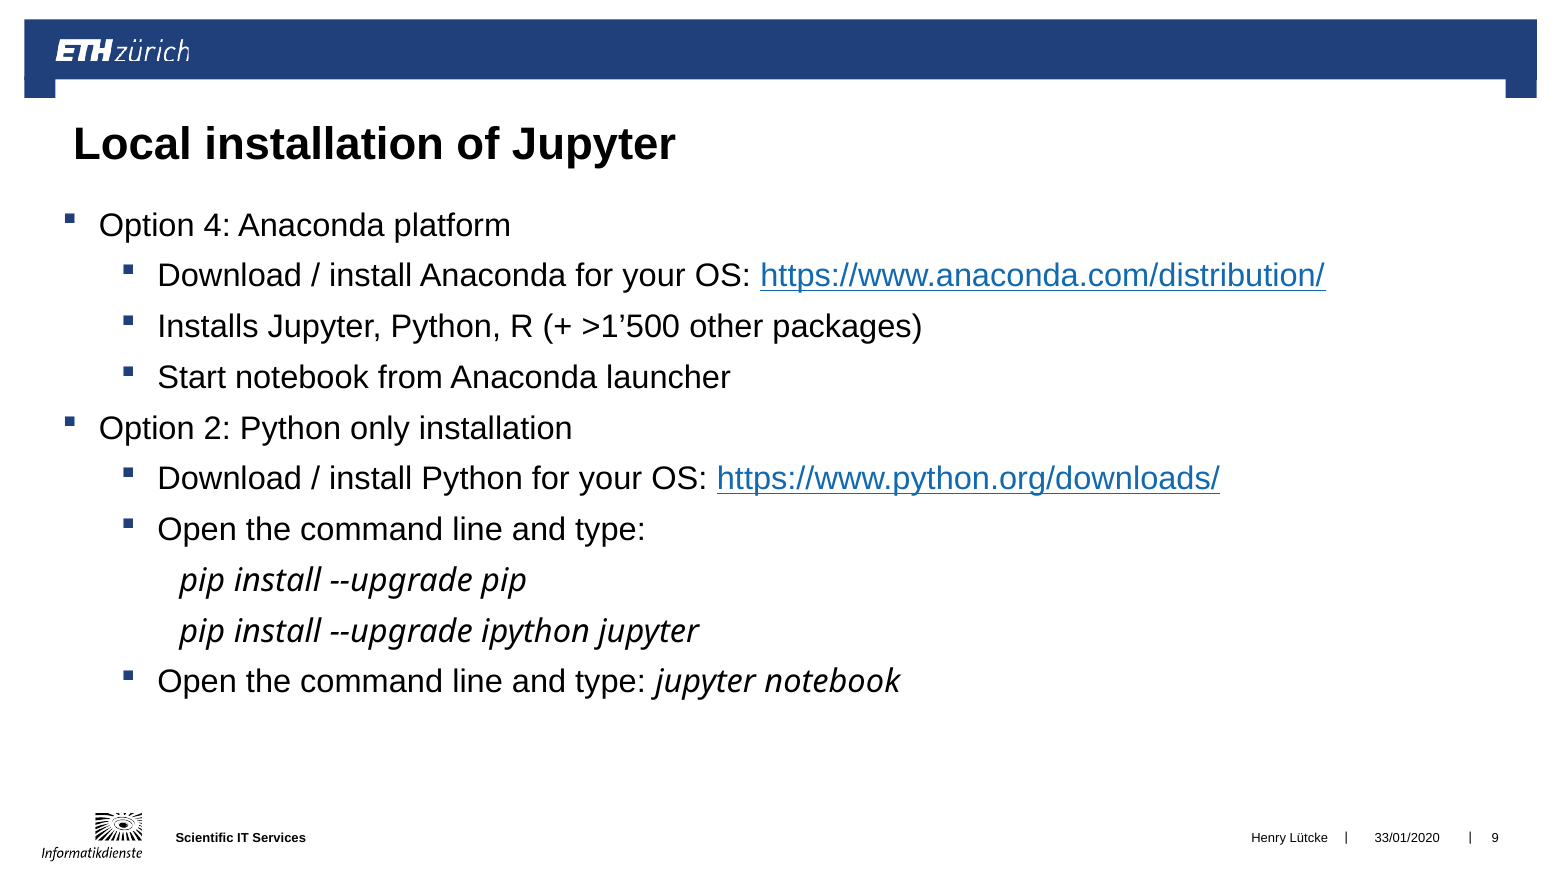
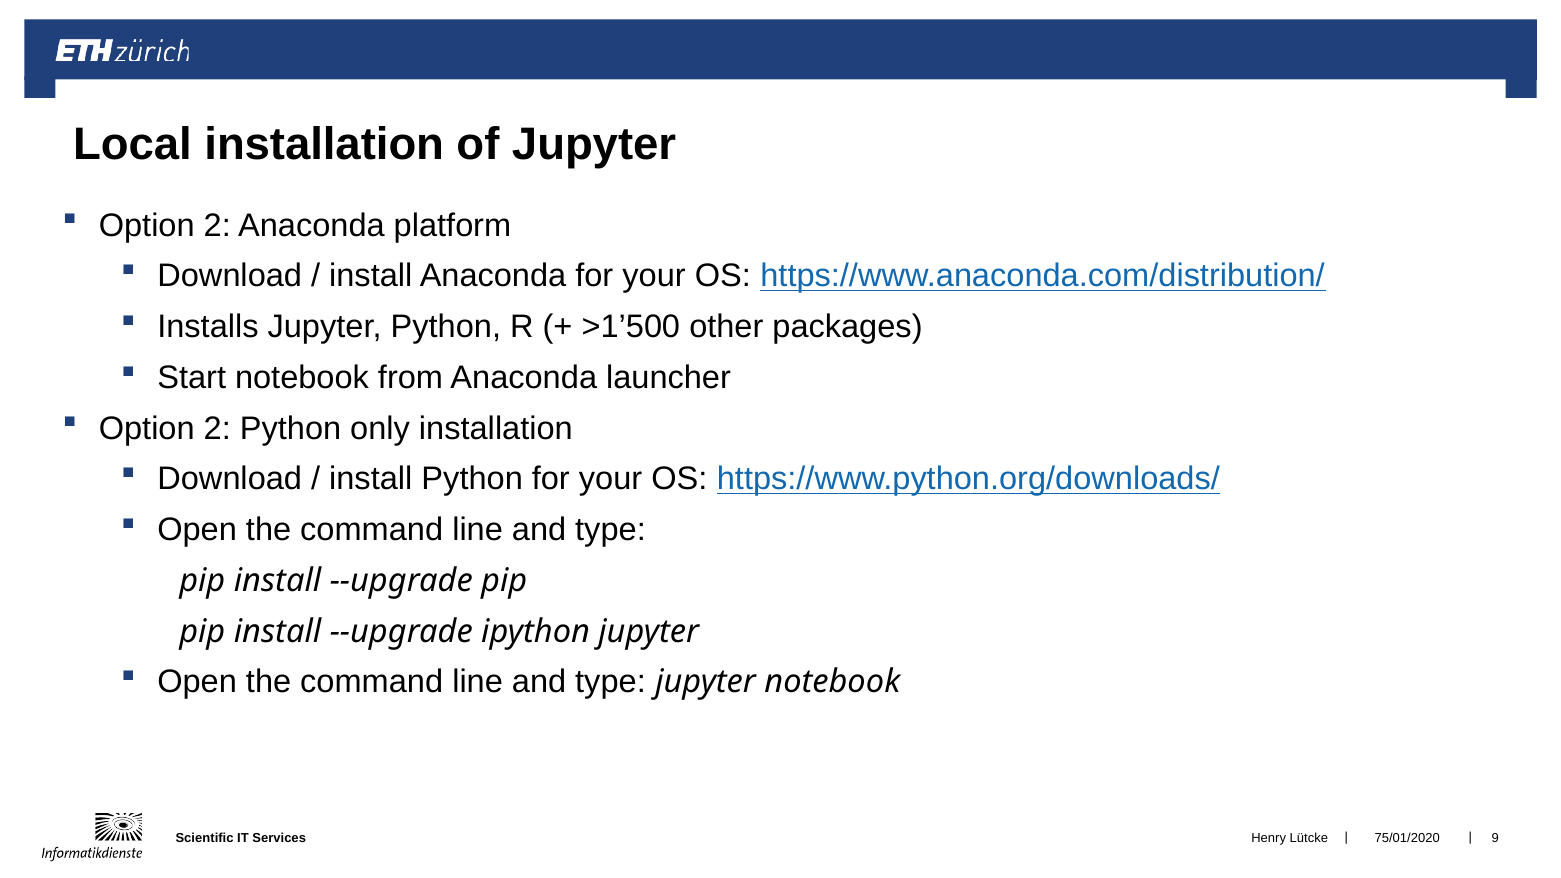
4: 4 -> 2 (217, 225)
33/01/2020: 33/01/2020 -> 75/01/2020 (1407, 839)
